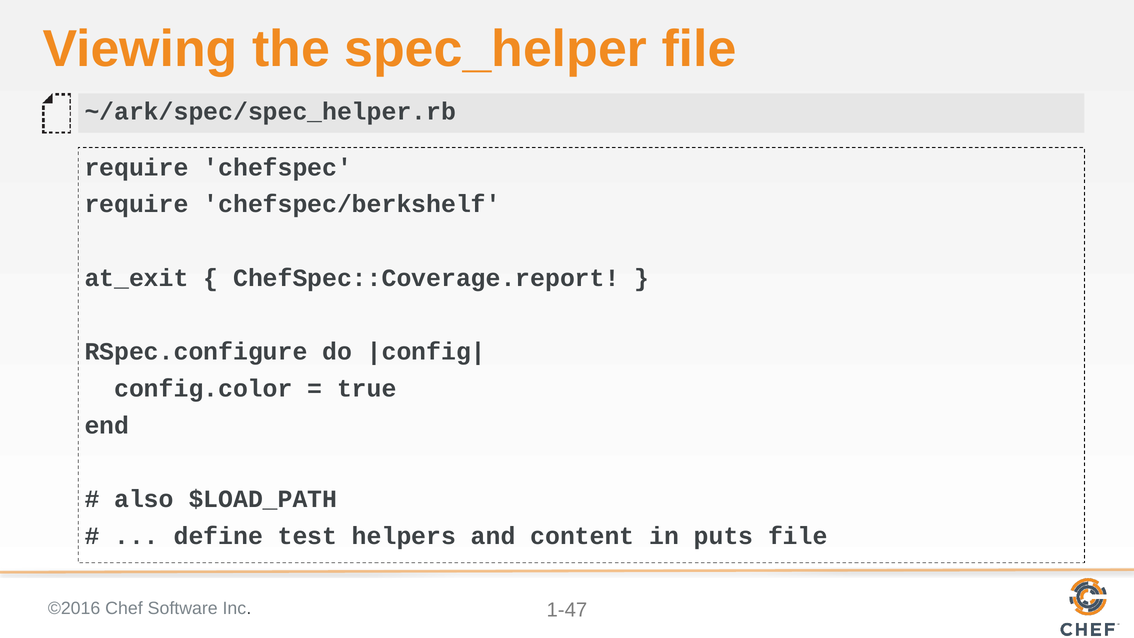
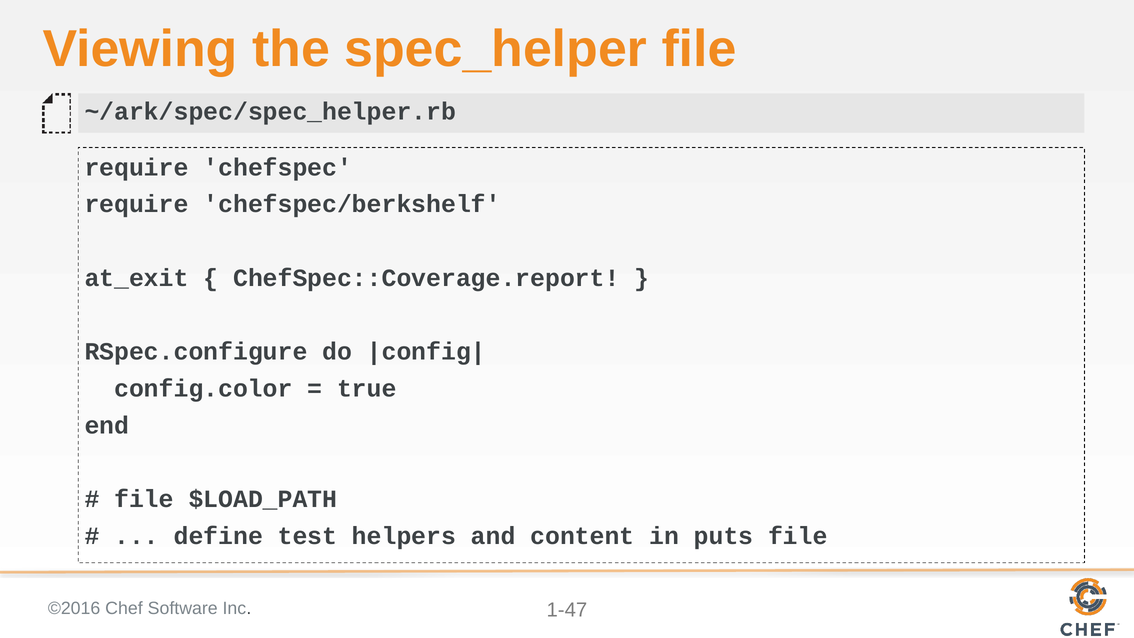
also: also -> file (144, 499)
